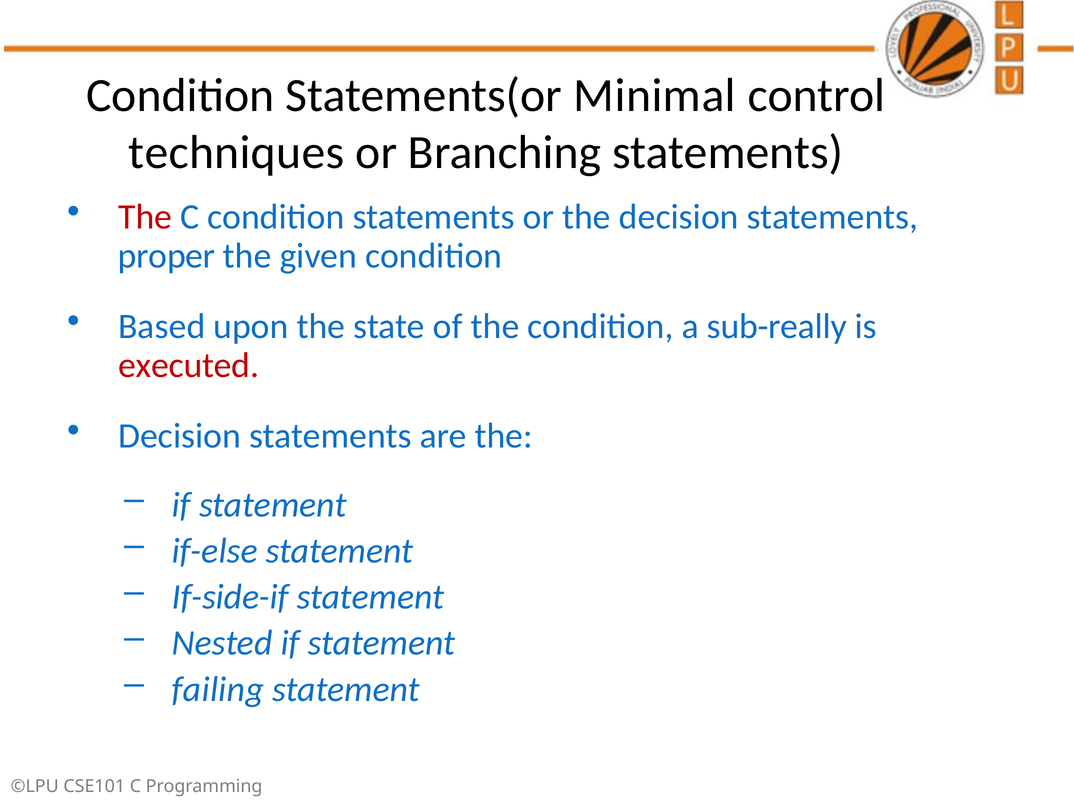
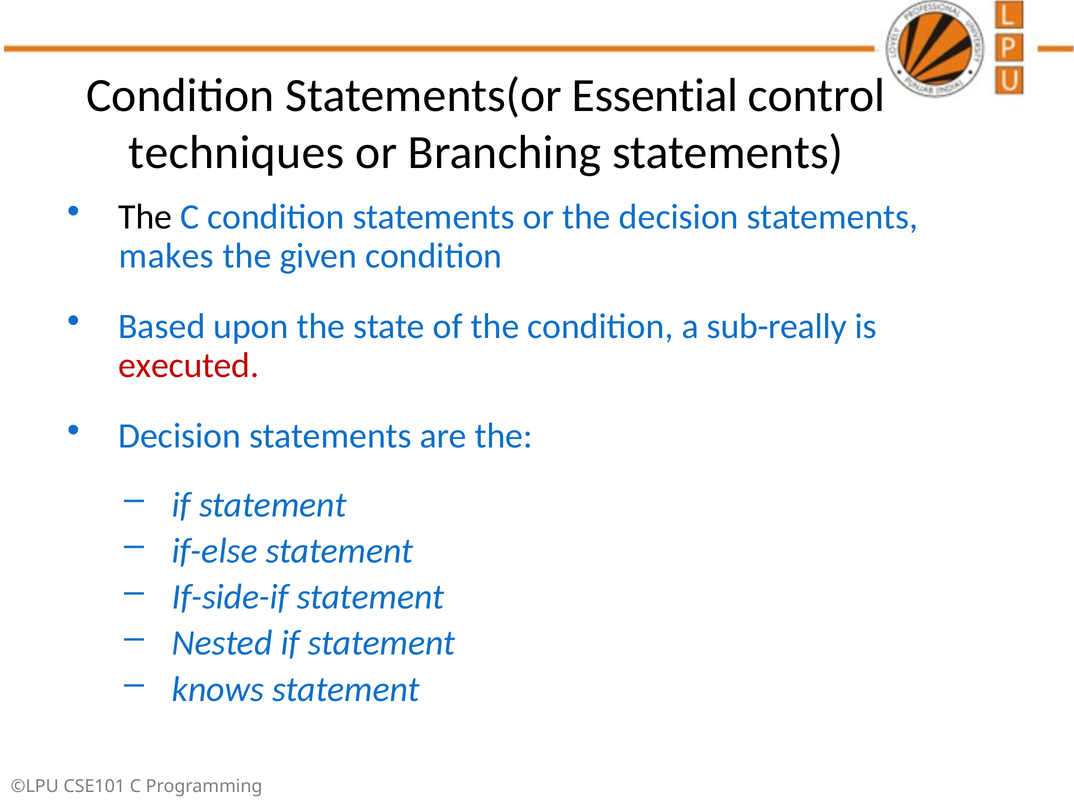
Minimal: Minimal -> Essential (655, 95)
The colour: red -> black (145, 217)
proper: proper -> makes (166, 256)
failing: failing -> knows (218, 690)
